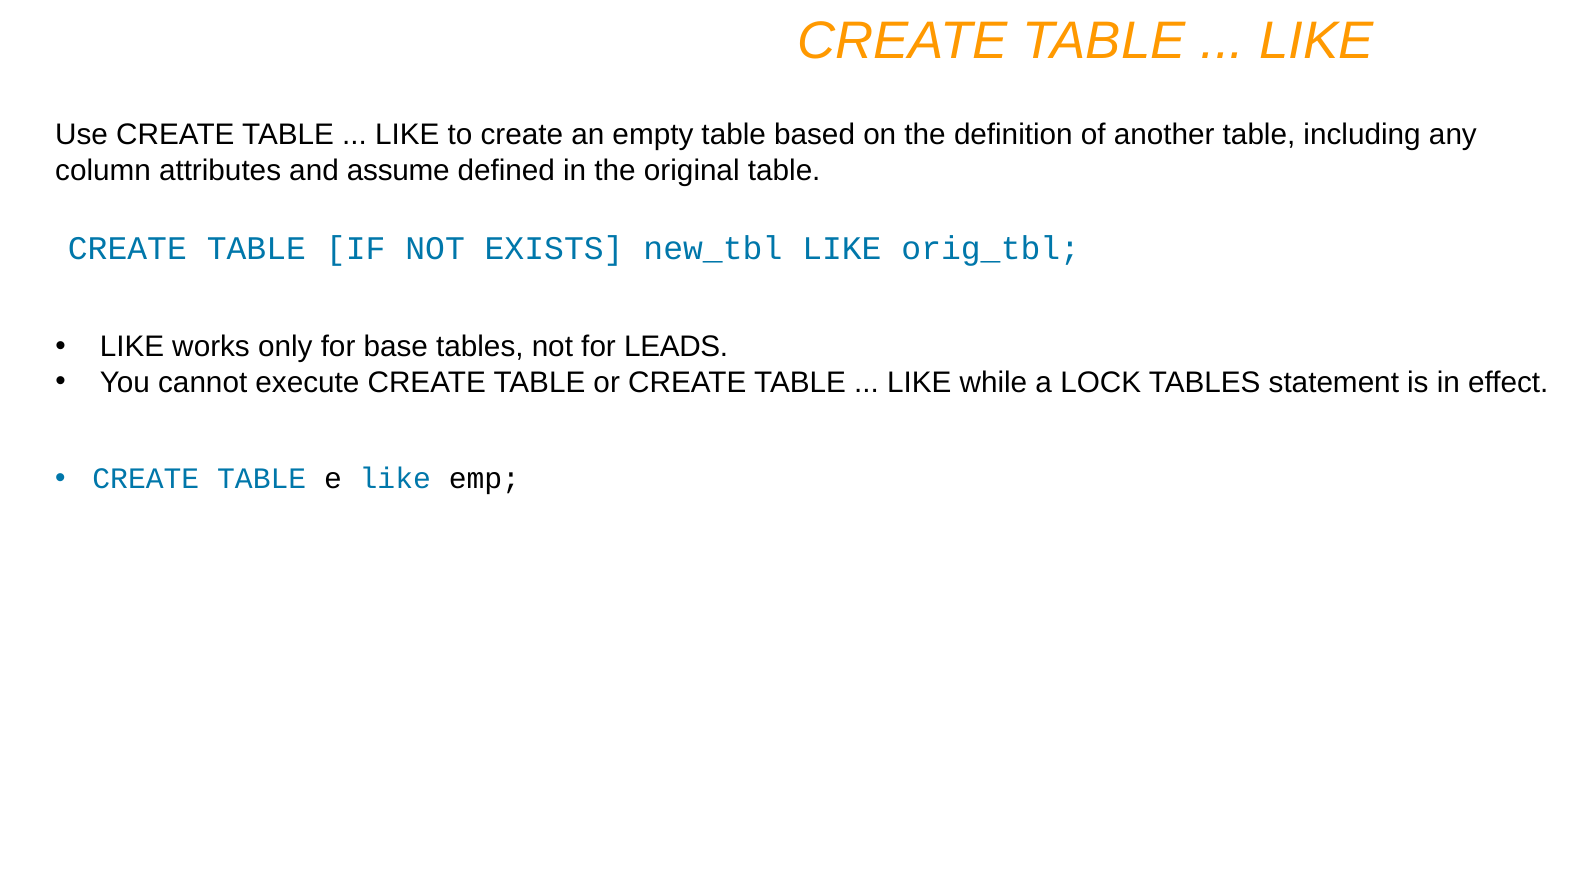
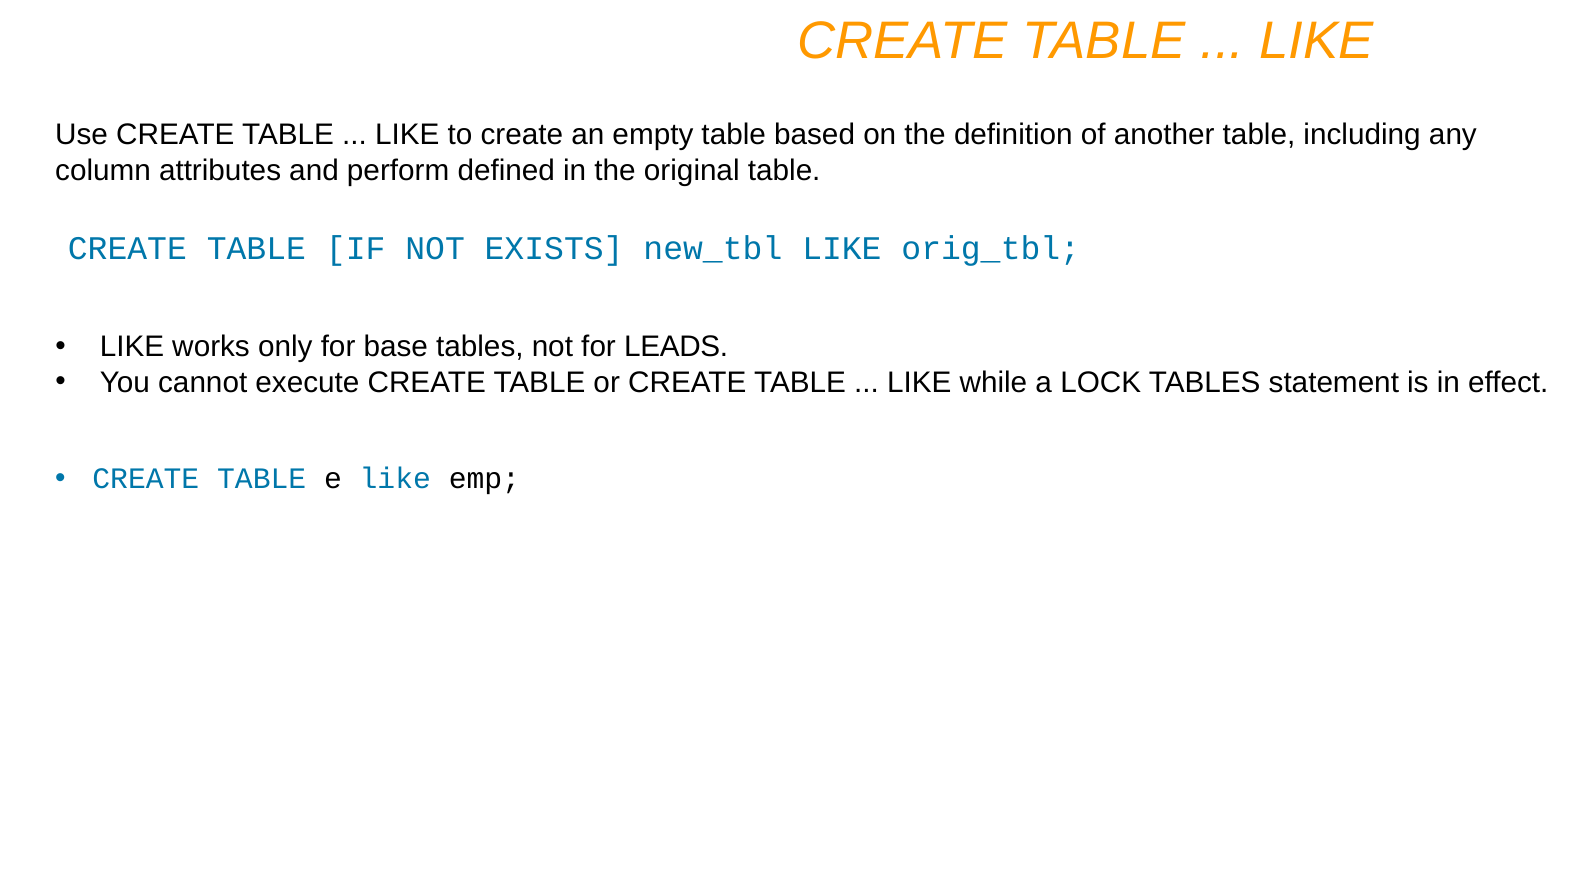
assume: assume -> perform (398, 170)
